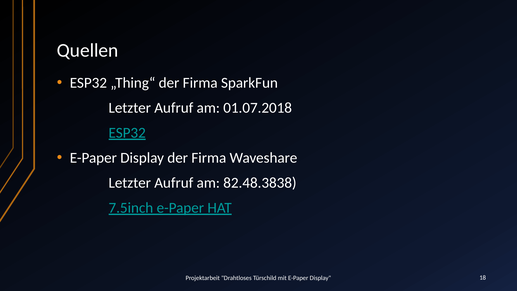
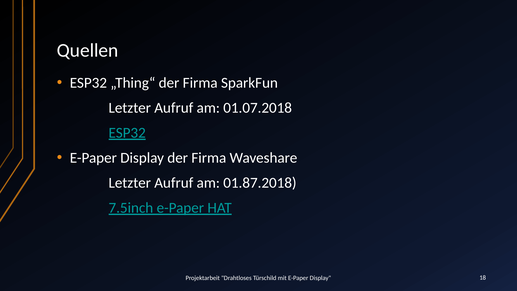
82.48.3838: 82.48.3838 -> 01.87.2018 (260, 183)
